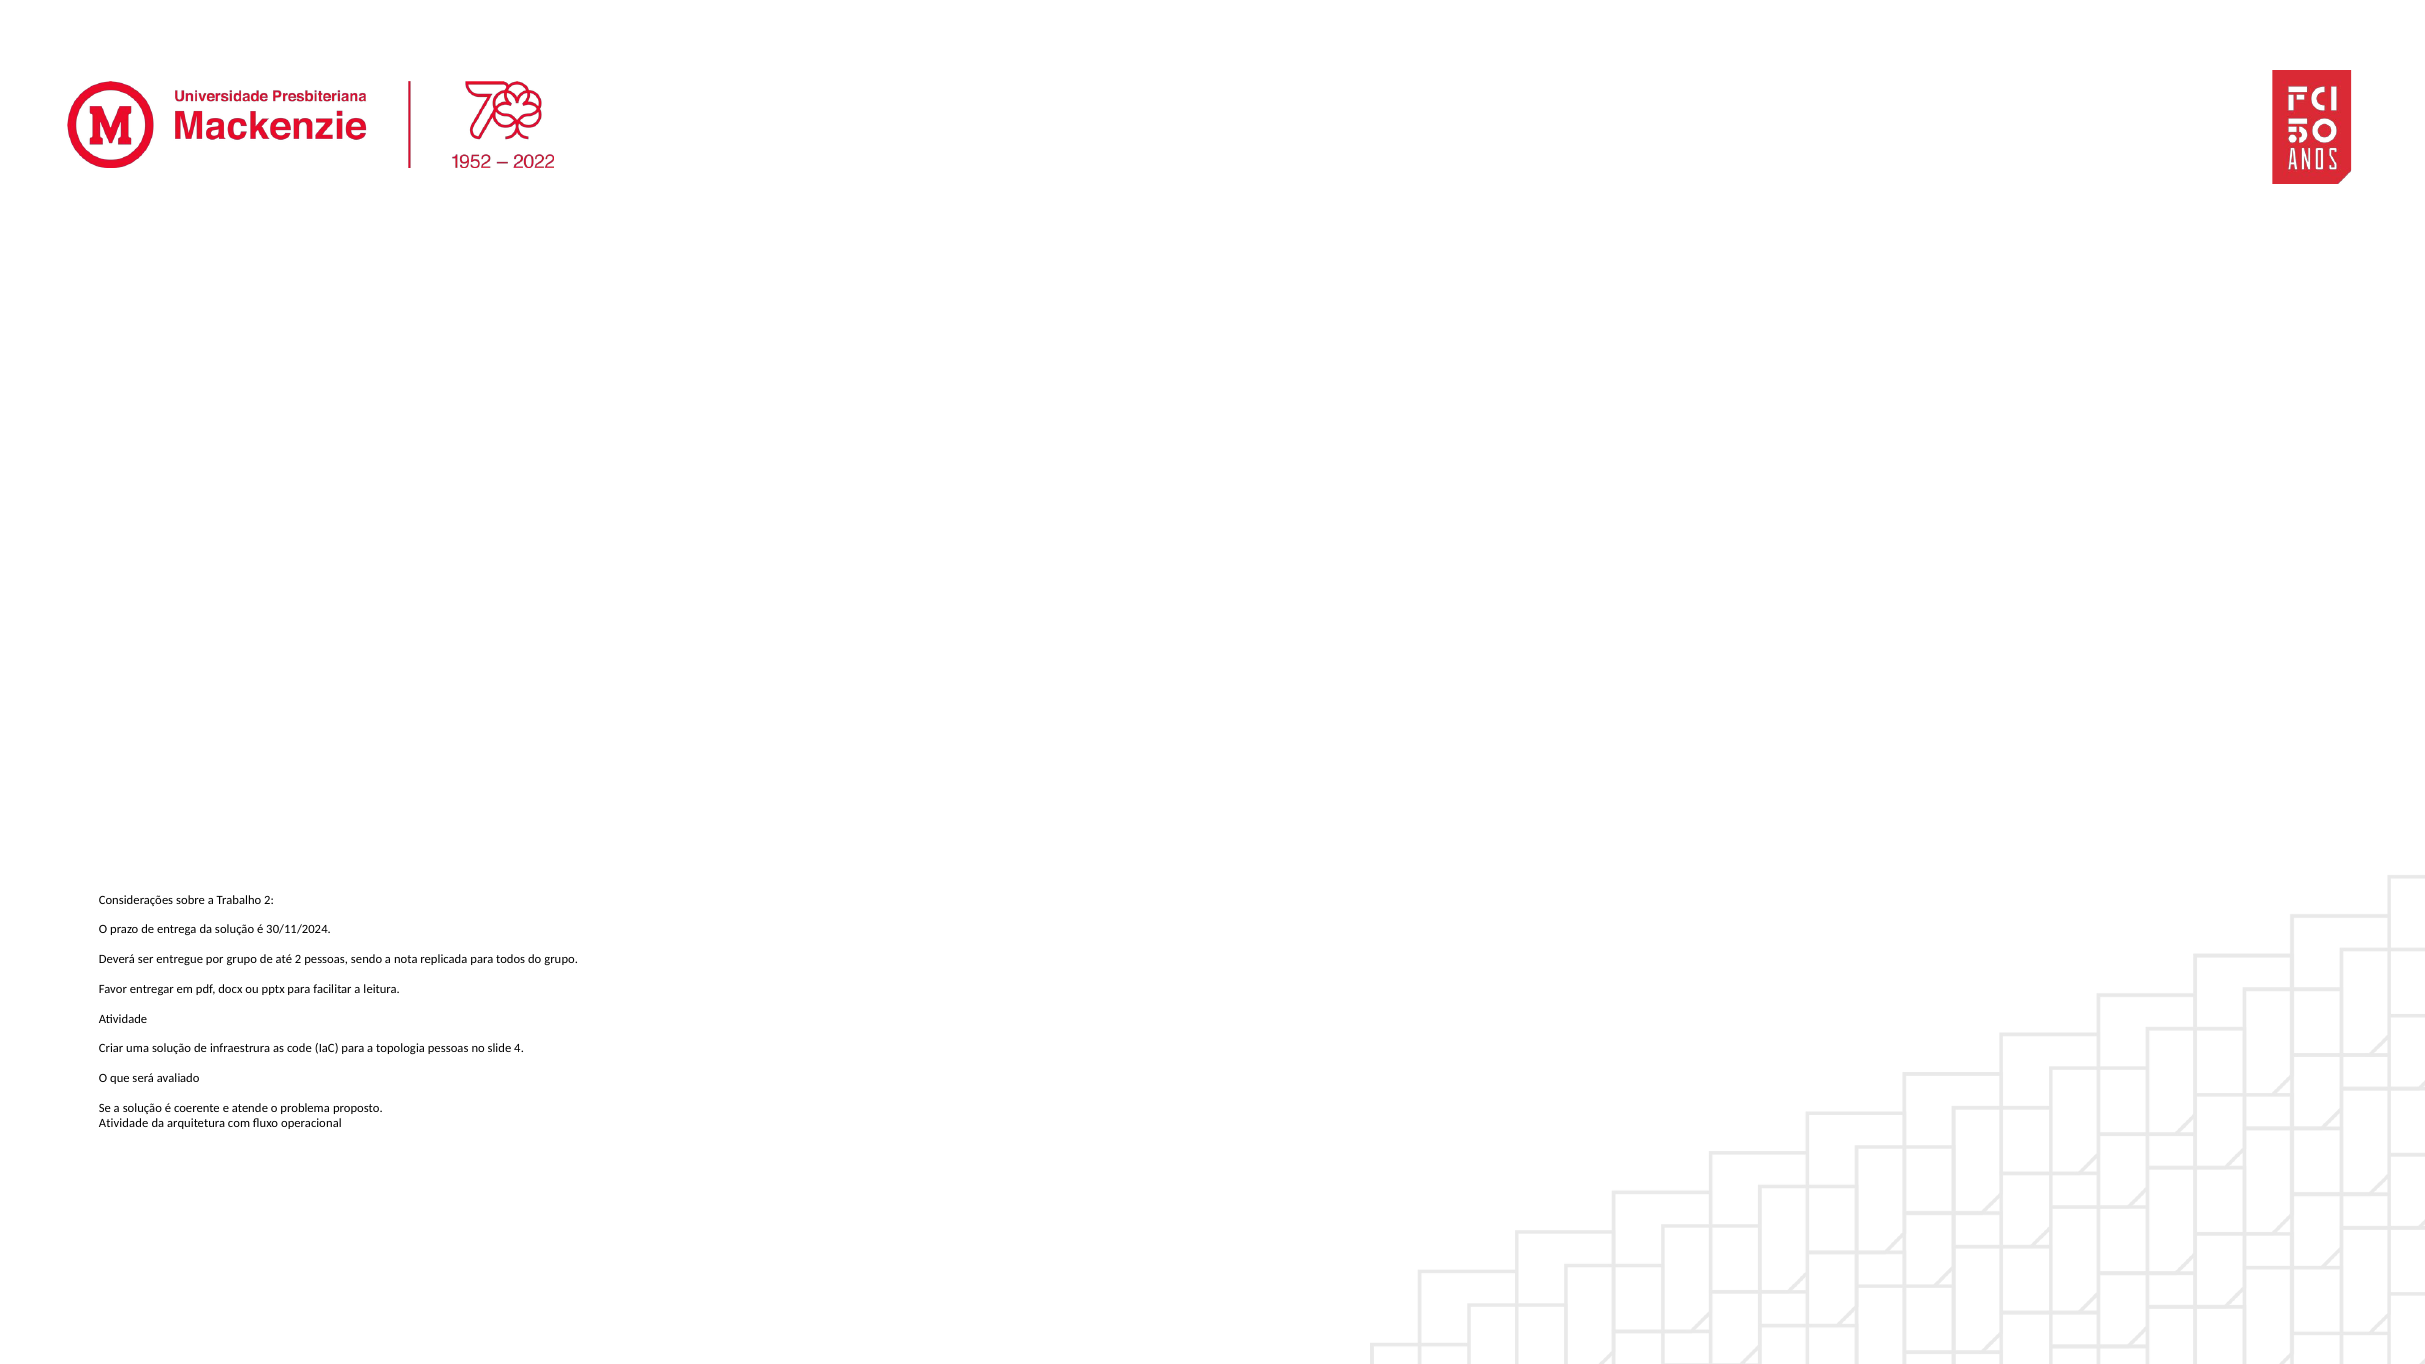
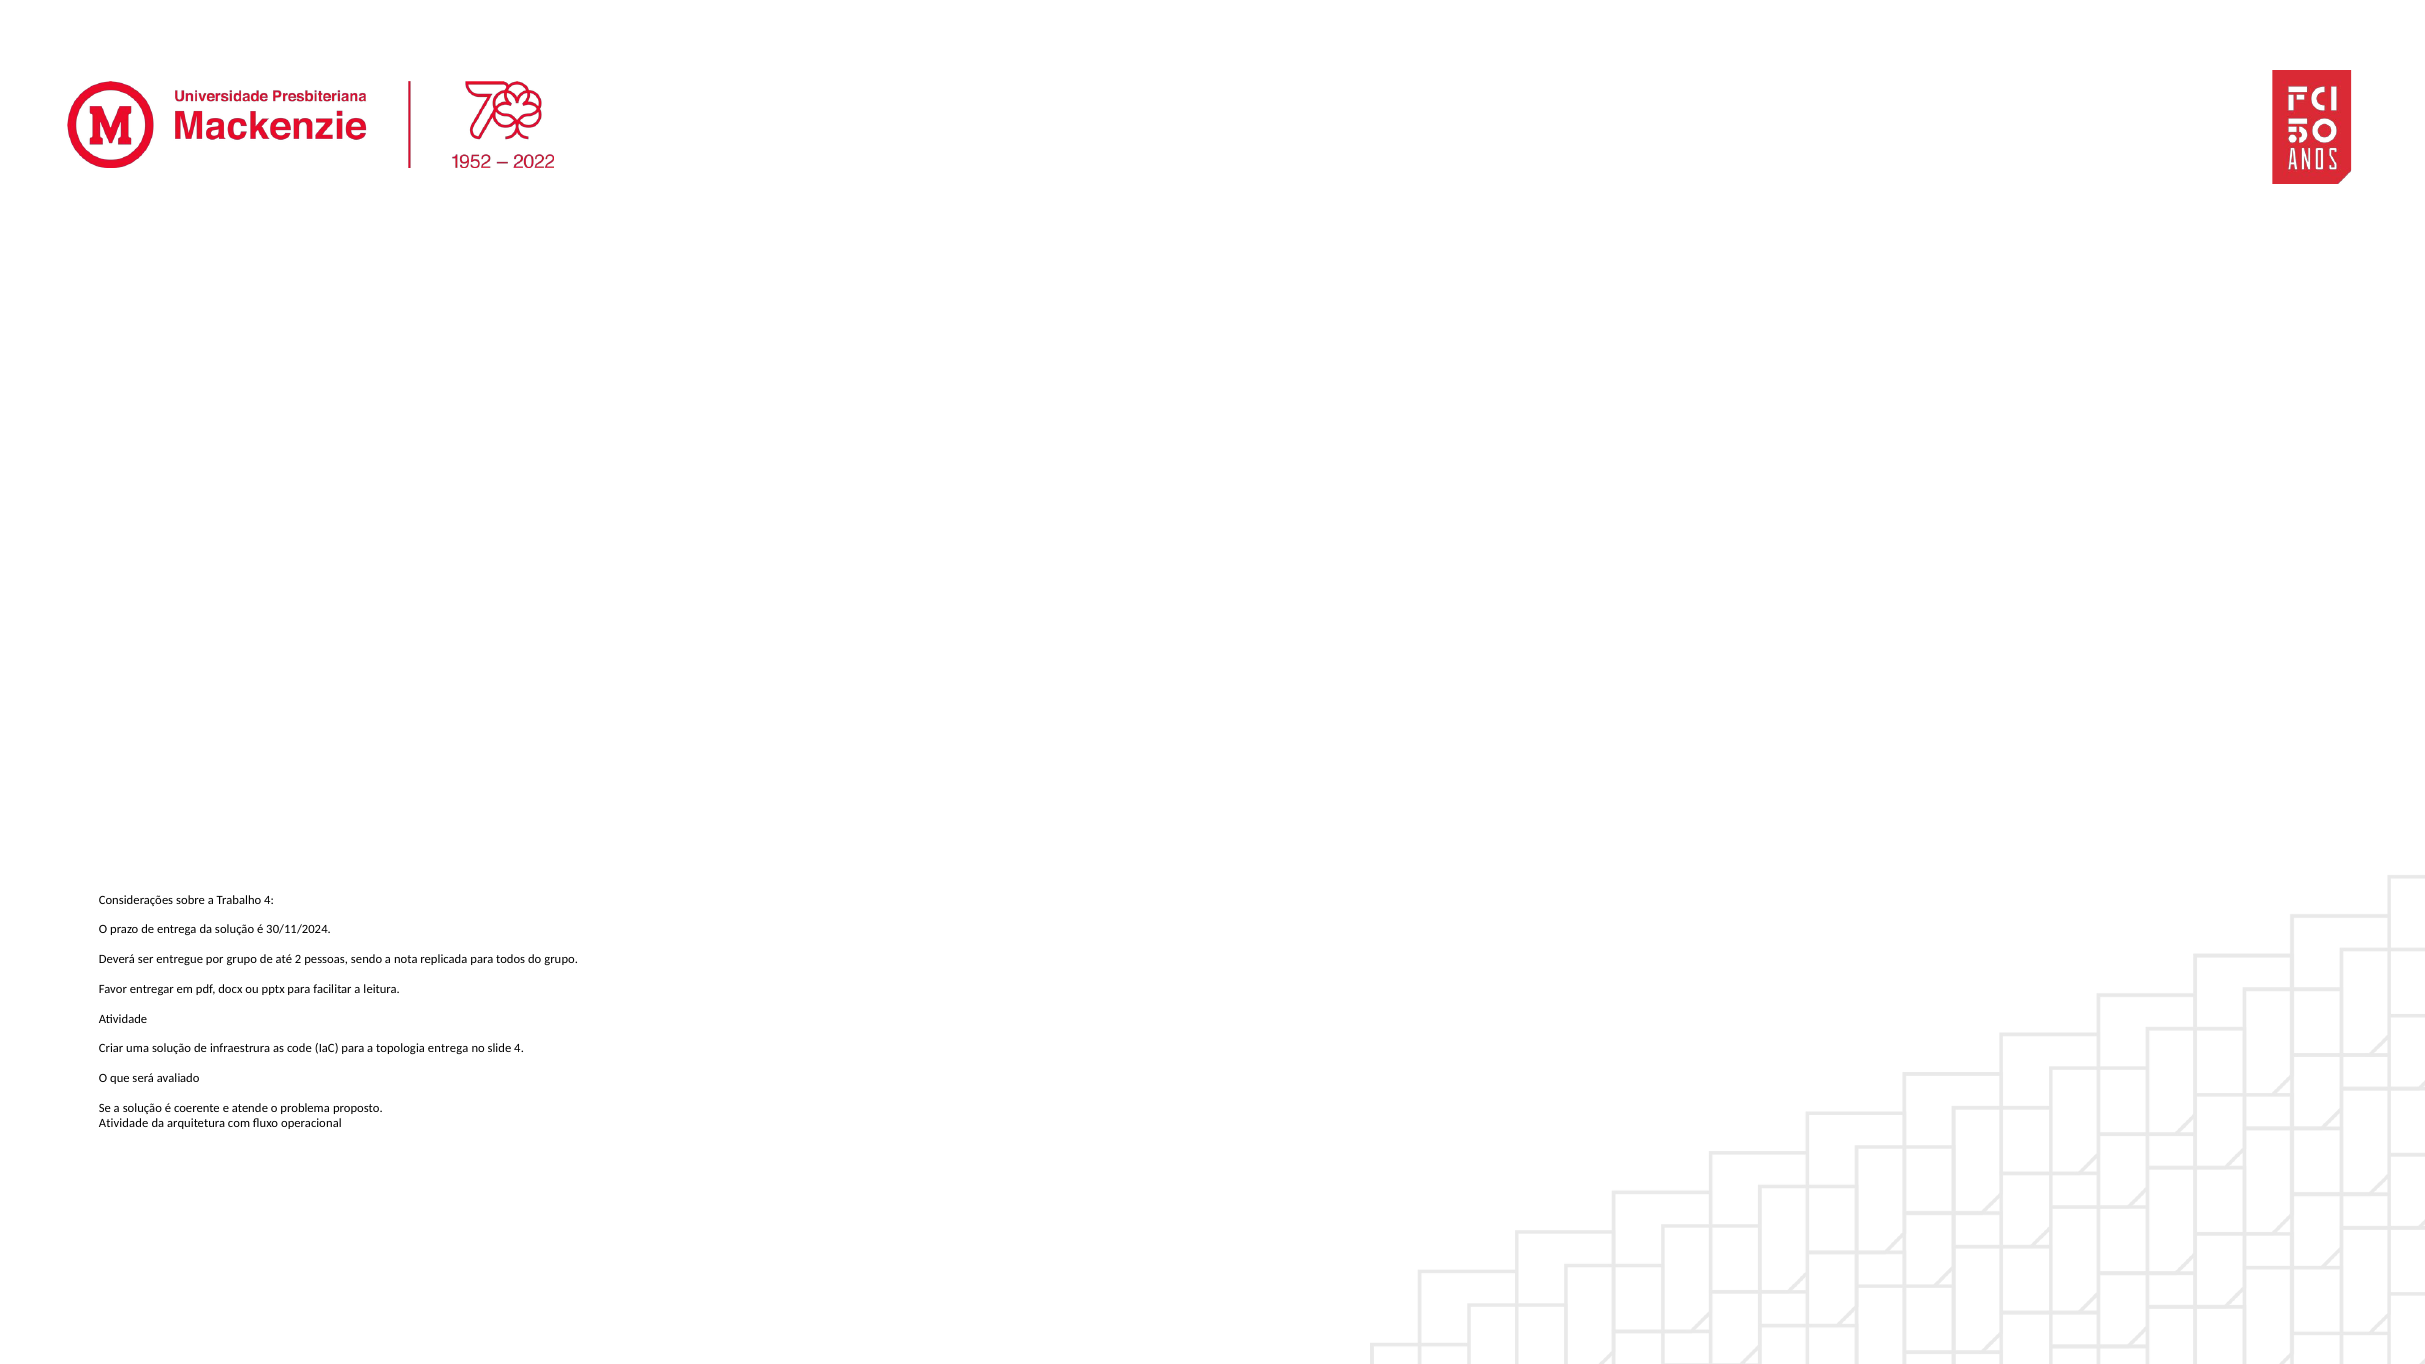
Trabalho 2: 2 -> 4 (269, 900)
topologia pessoas: pessoas -> entrega (448, 1049)
